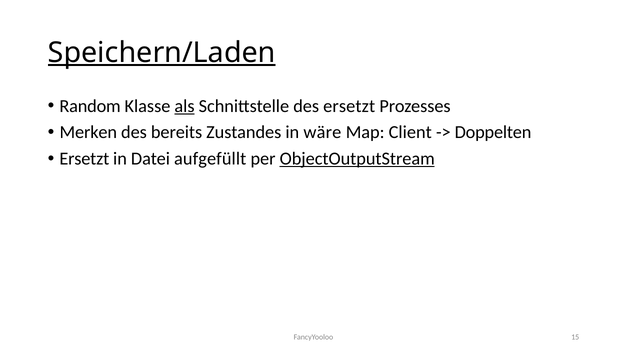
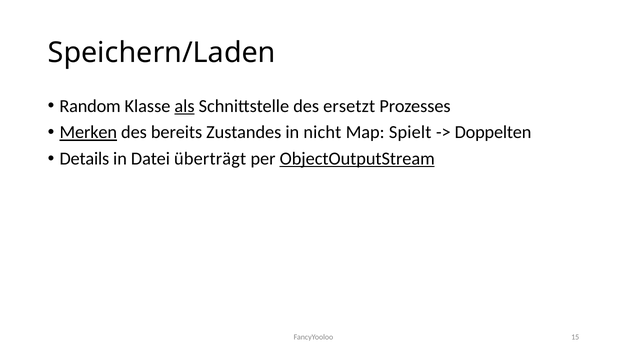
Speichern/Laden underline: present -> none (162, 53)
Merken underline: none -> present (88, 132)
wäre: wäre -> nicht (322, 132)
Client: Client -> Spielt (410, 132)
Ersetzt: Ersetzt -> Details (84, 159)
aufgefüllt: aufgefüllt -> überträgt (210, 159)
